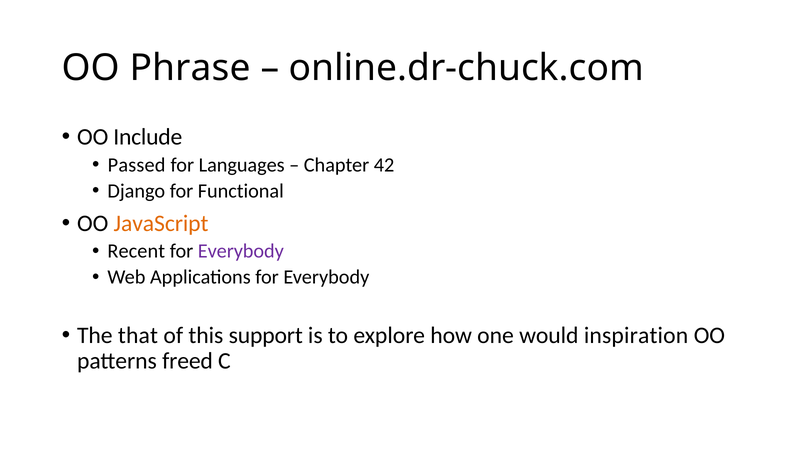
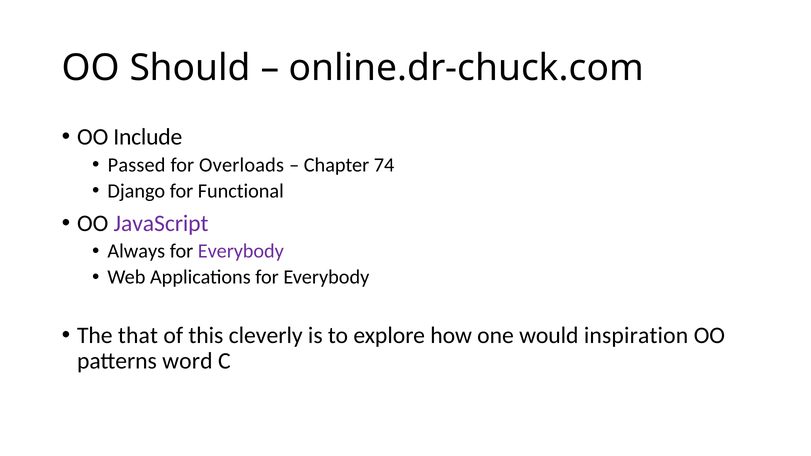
Phrase: Phrase -> Should (190, 68)
Languages: Languages -> Overloads (242, 165)
42: 42 -> 74 (384, 165)
JavaScript colour: orange -> purple (161, 223)
Recent: Recent -> Always (136, 251)
support: support -> cleverly (266, 336)
freed: freed -> word (187, 361)
